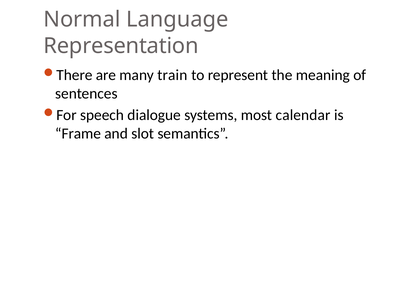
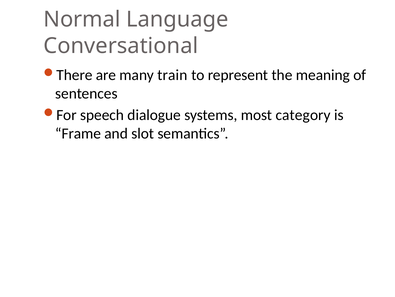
Representation: Representation -> Conversational (121, 46)
calendar: calendar -> category (303, 115)
